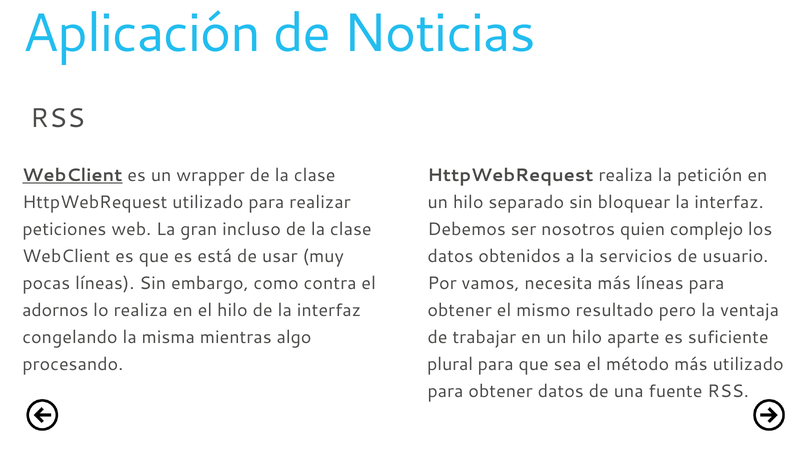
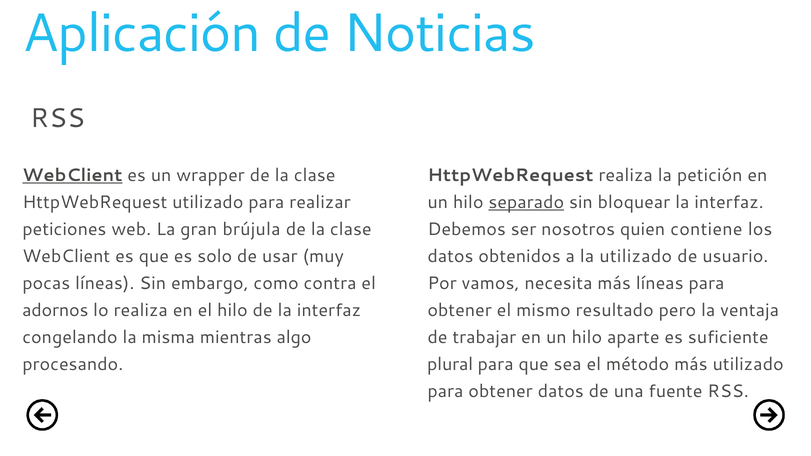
separado underline: none -> present (526, 202)
incluso: incluso -> brújula (251, 229)
complejo: complejo -> contiene (706, 229)
está: está -> solo (215, 256)
la servicios: servicios -> utilizado (636, 256)
